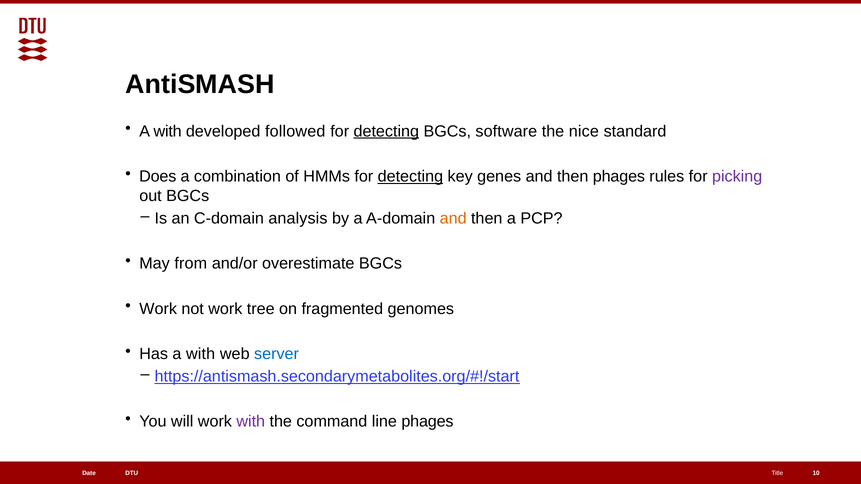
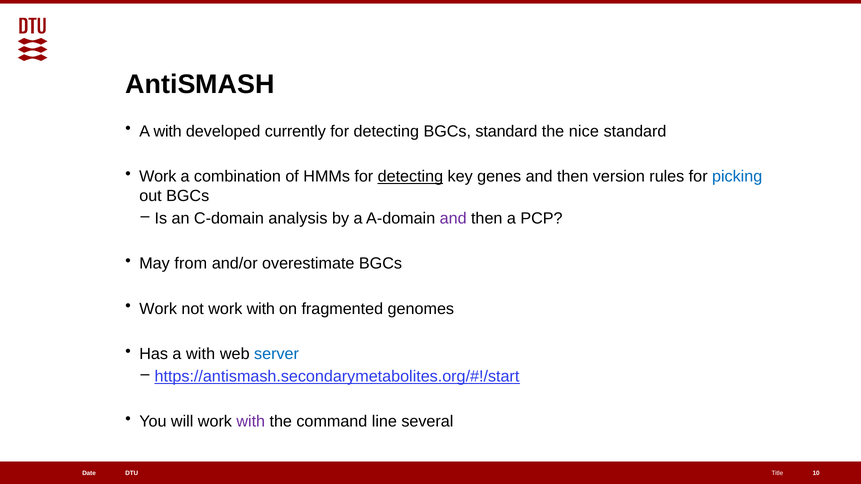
followed: followed -> currently (295, 131)
detecting underline: present -> none (386, 131)
BGCs software: software -> standard (506, 131)
Does: Does -> Work (158, 177)
then phages: phages -> version (619, 177)
picking colour: purple -> blue (737, 177)
and colour: orange -> purple (453, 219)
not work tree: tree -> with (261, 309)
line phages: phages -> several (427, 422)
